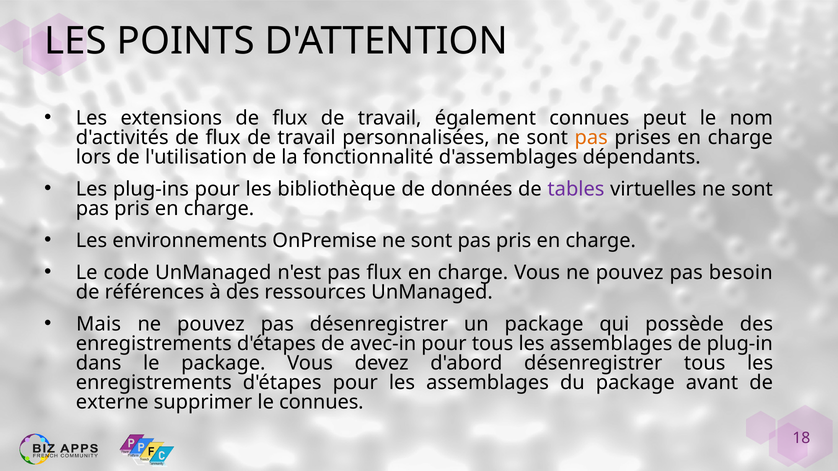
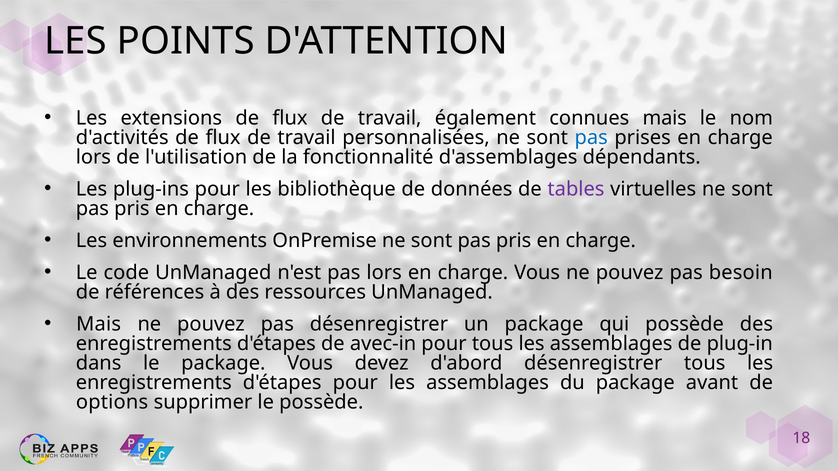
connues peut: peut -> mais (665, 118)
pas colour: orange -> blue (591, 138)
pas flux: flux -> lors (384, 273)
externe: externe -> options (112, 402)
le connues: connues -> possède (321, 402)
